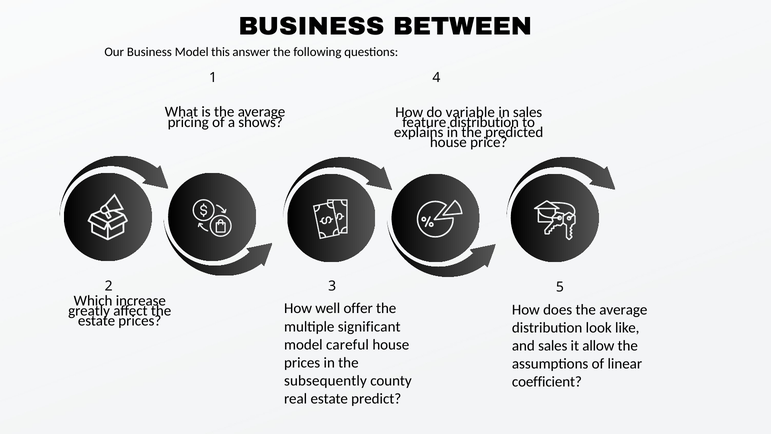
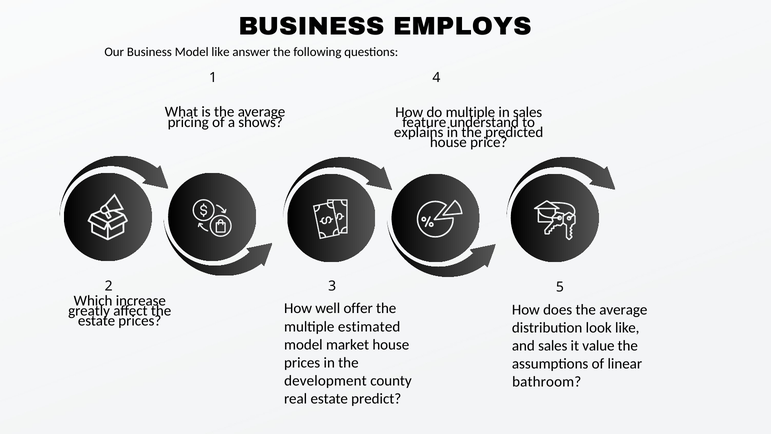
BETWEEN: BETWEEN -> EMPLOYS (462, 26)
Model this: this -> like (221, 52)
do variable: variable -> multiple (470, 112)
feature distribution: distribution -> understand (484, 122)
significant: significant -> estimated (369, 326)
careful: careful -> market (348, 344)
allow: allow -> value (598, 345)
subsequently: subsequently -> development (325, 380)
coefficient: coefficient -> bathroom (547, 381)
